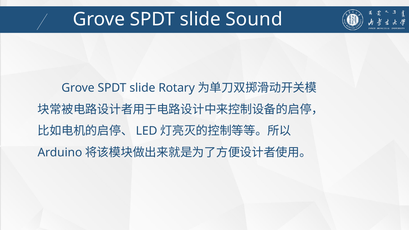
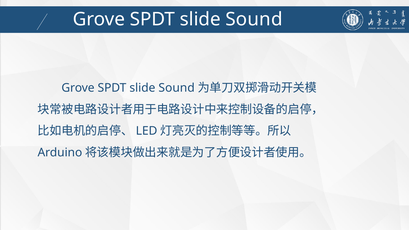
Rotary: Rotary -> Sound (177, 88)
